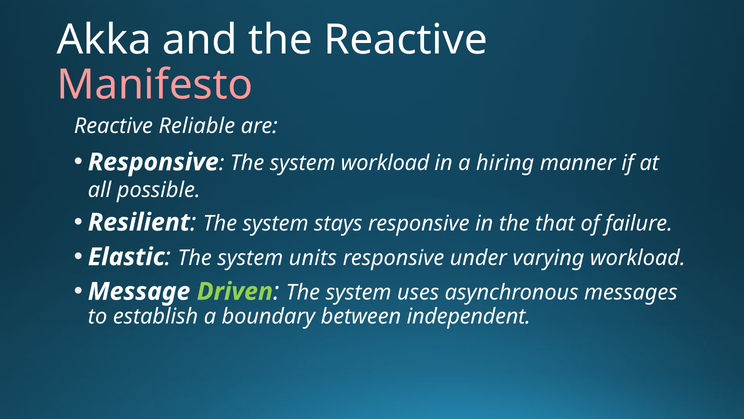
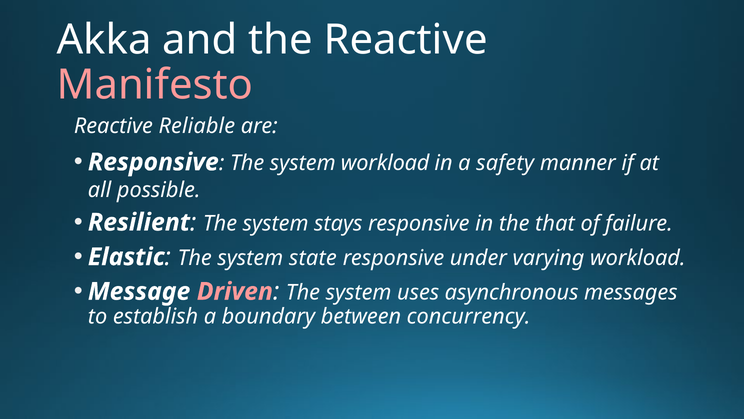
hiring: hiring -> safety (505, 163)
units: units -> state (313, 258)
Driven colour: light green -> pink (235, 291)
independent: independent -> concurrency (469, 316)
